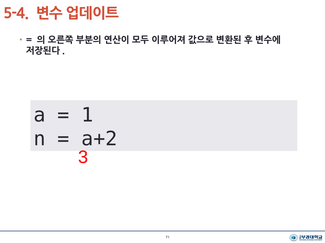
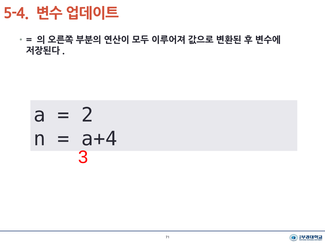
1: 1 -> 2 (87, 115)
a+2: a+2 -> a+4 (99, 139)
